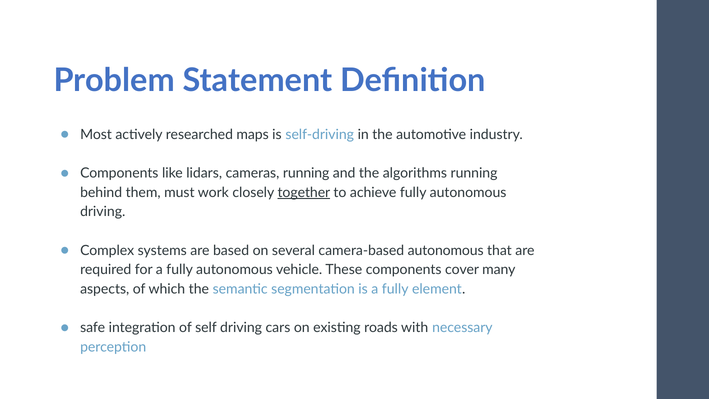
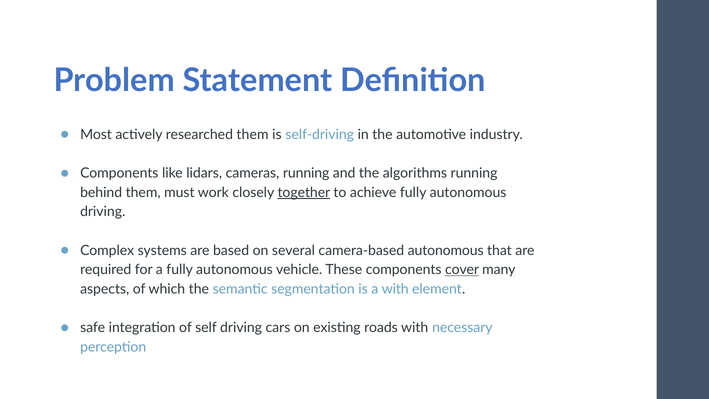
researched maps: maps -> them (252, 134)
cover underline: none -> present (462, 270)
is a fully: fully -> with (395, 289)
